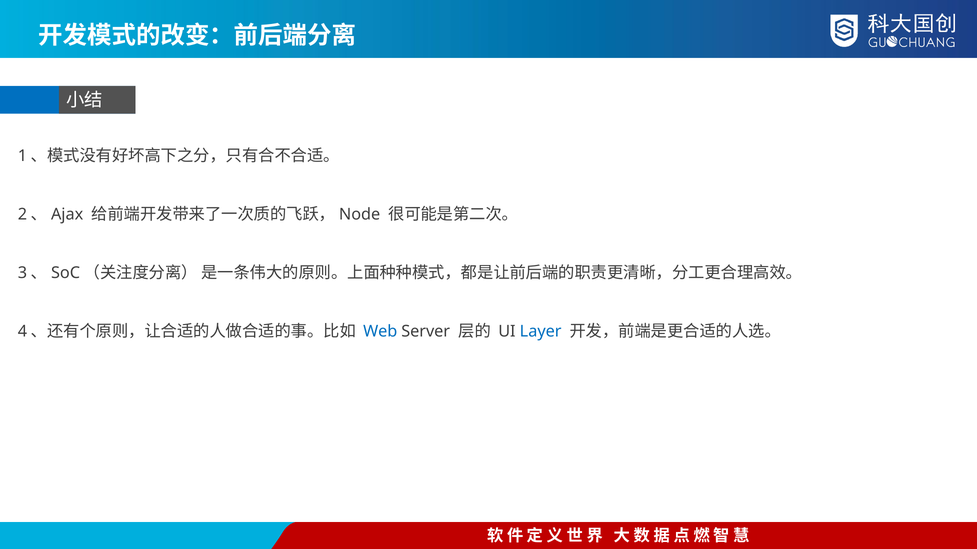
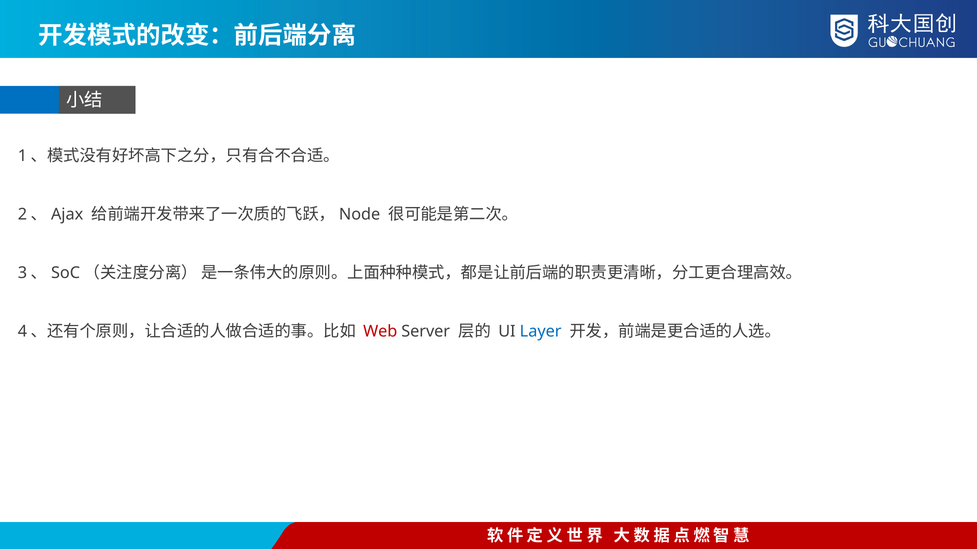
Web colour: blue -> red (380, 332)
